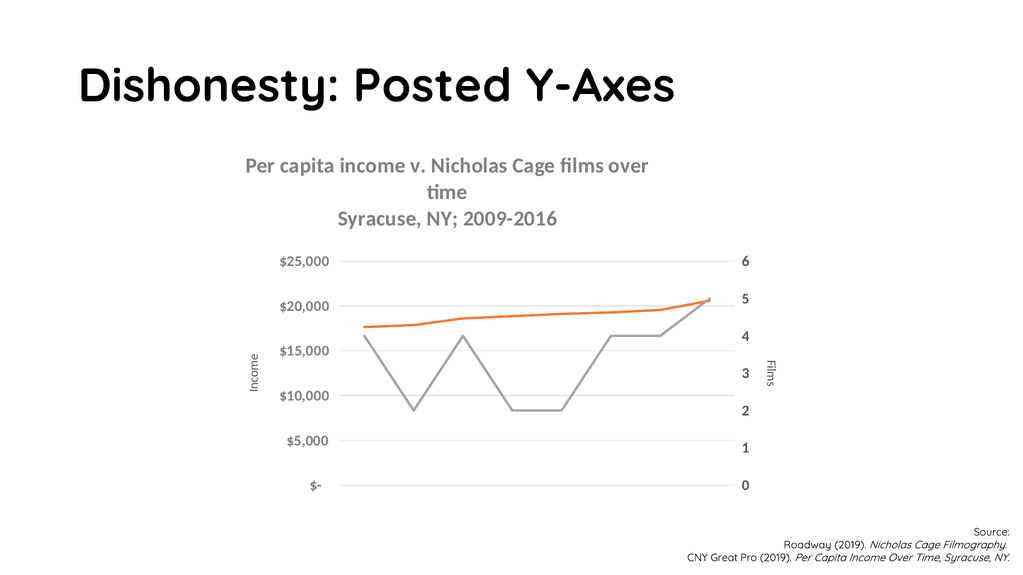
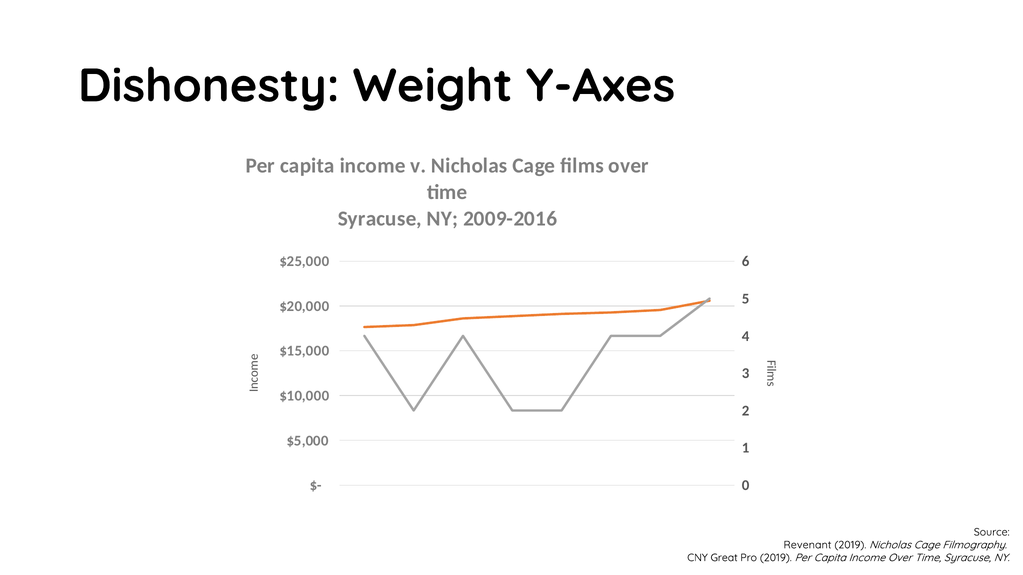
Posted: Posted -> Weight (433, 86)
Roadway: Roadway -> Revenant (807, 545)
